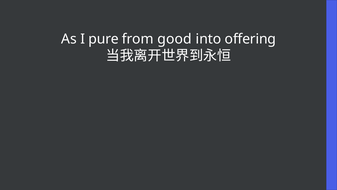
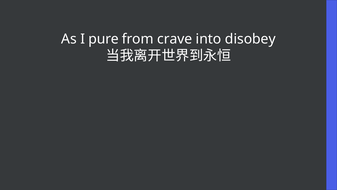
good: good -> crave (175, 39)
offering: offering -> disobey (250, 39)
